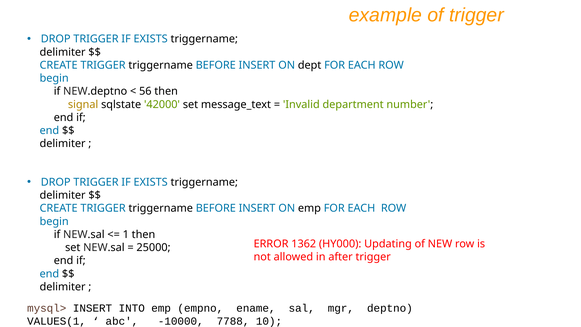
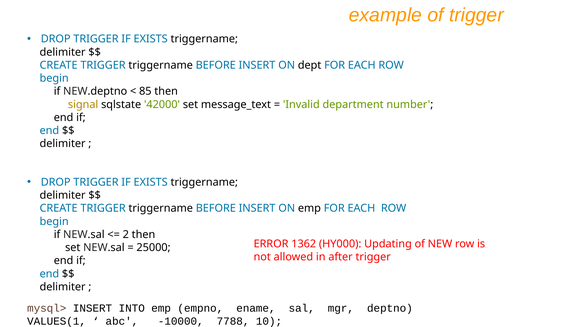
56: 56 -> 85 (145, 91)
1: 1 -> 2 (126, 234)
